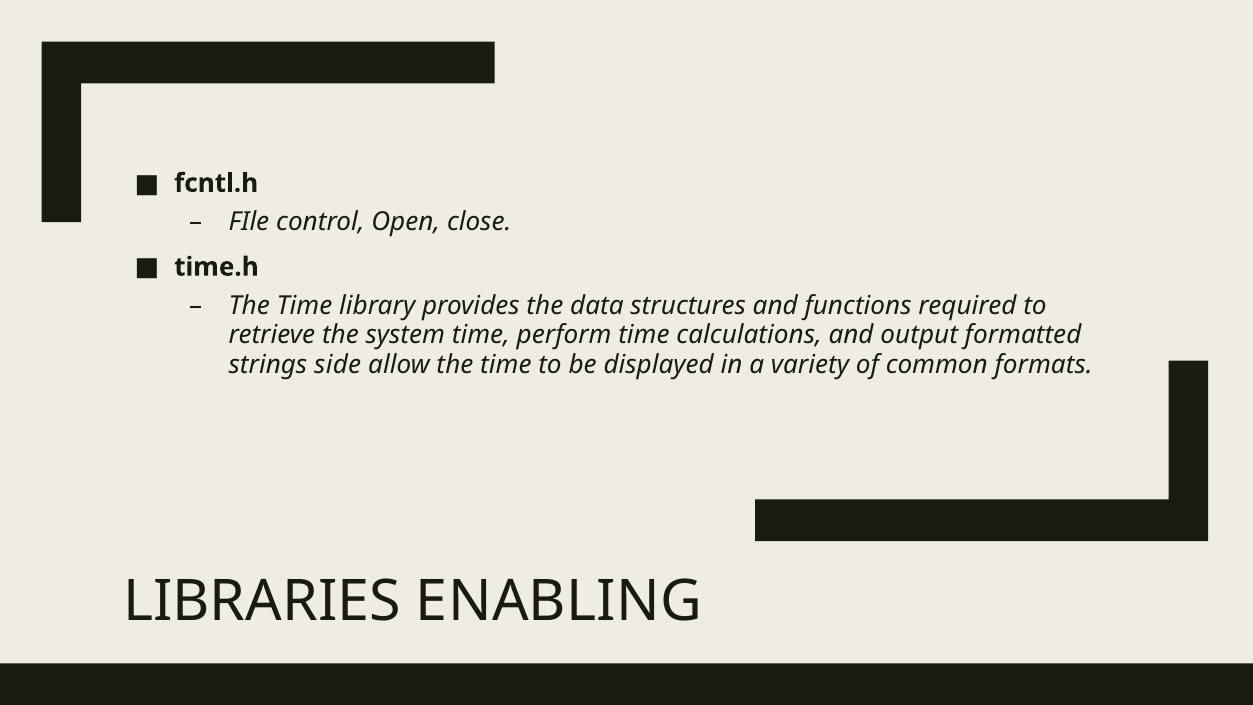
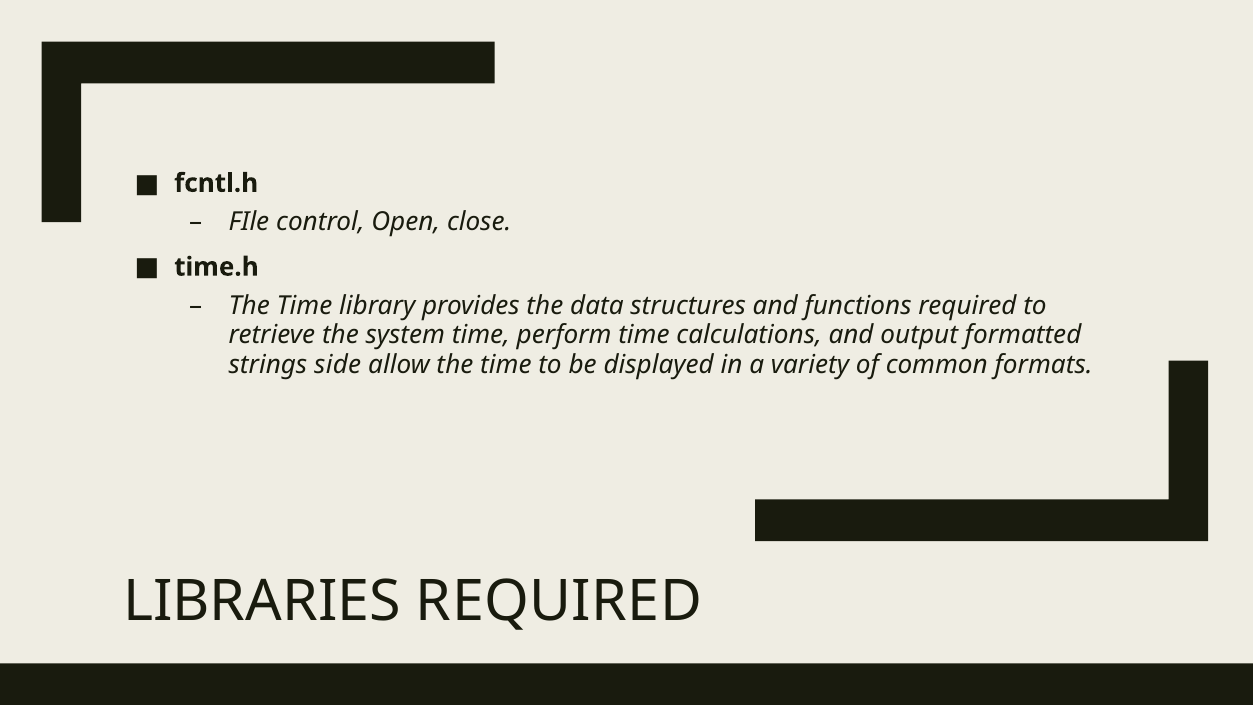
LIBRARIES ENABLING: ENABLING -> REQUIRED (559, 601)
